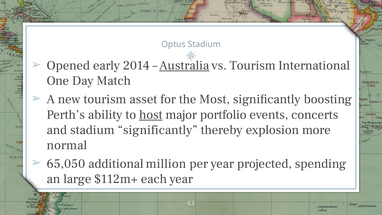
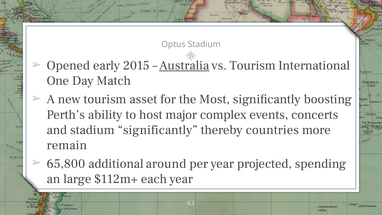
2014: 2014 -> 2015 (136, 65)
host underline: present -> none (151, 114)
portfolio: portfolio -> complex (223, 114)
explosion: explosion -> countries (272, 130)
normal: normal -> remain (67, 145)
65,050: 65,050 -> 65,800 (66, 164)
million: million -> around (166, 164)
